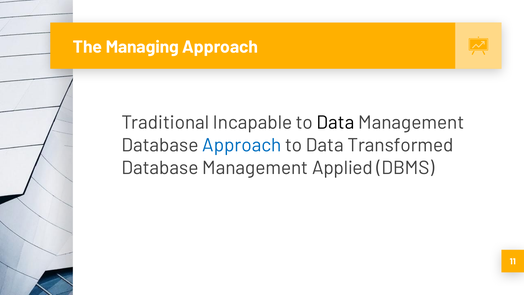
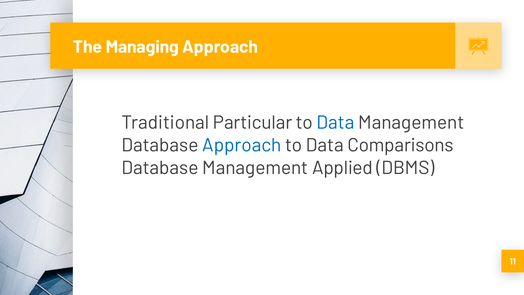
Incapable: Incapable -> Particular (253, 122)
Data colour: black -> blue (336, 122)
Transformed: Transformed -> Comparisons (401, 145)
